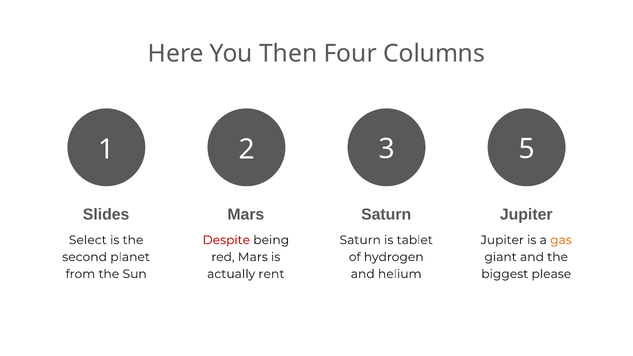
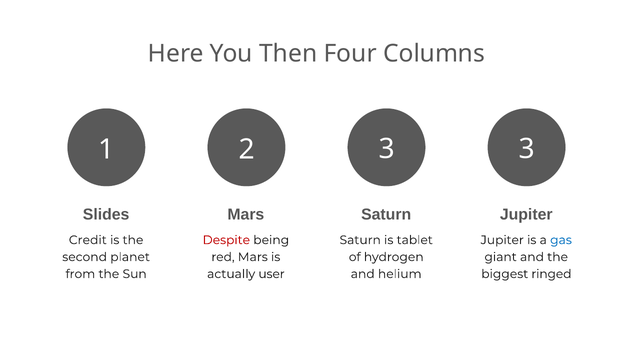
2 5: 5 -> 3 (527, 149)
Select: Select -> Credit (88, 240)
gas colour: orange -> blue (561, 240)
rent: rent -> user (272, 274)
please: please -> ringed (551, 274)
